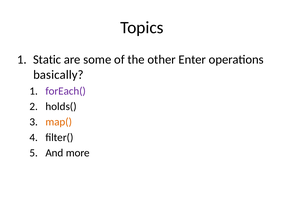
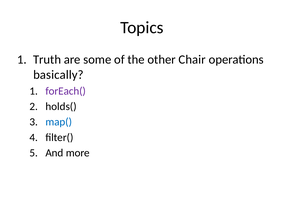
Static: Static -> Truth (47, 60)
Enter: Enter -> Chair (192, 60)
map( colour: orange -> blue (59, 122)
